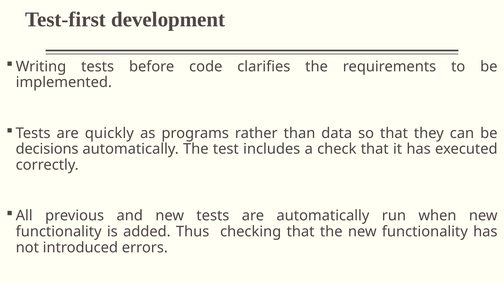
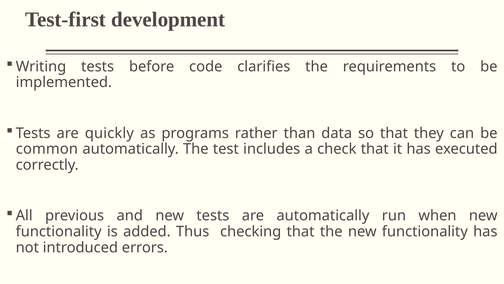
decisions: decisions -> common (47, 149)
